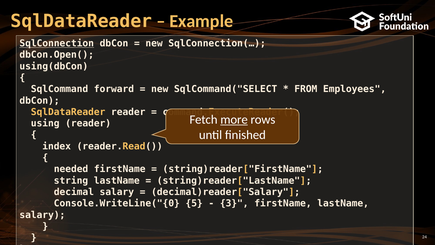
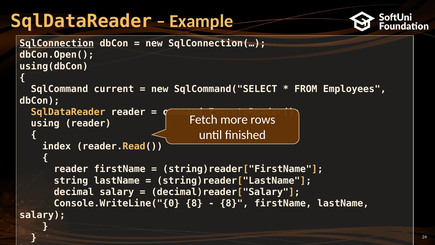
forward: forward -> current (114, 89)
more underline: present -> none (234, 120)
needed: needed -> reader (71, 169)
Console.WriteLine("{0 5: 5 -> 8 (194, 203)
3: 3 -> 8 (234, 203)
